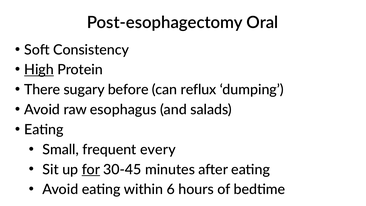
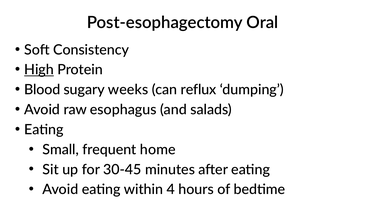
There: There -> Blood (42, 90)
before: before -> weeks (128, 90)
every: every -> home (158, 150)
for underline: present -> none (91, 169)
6: 6 -> 4 (171, 189)
